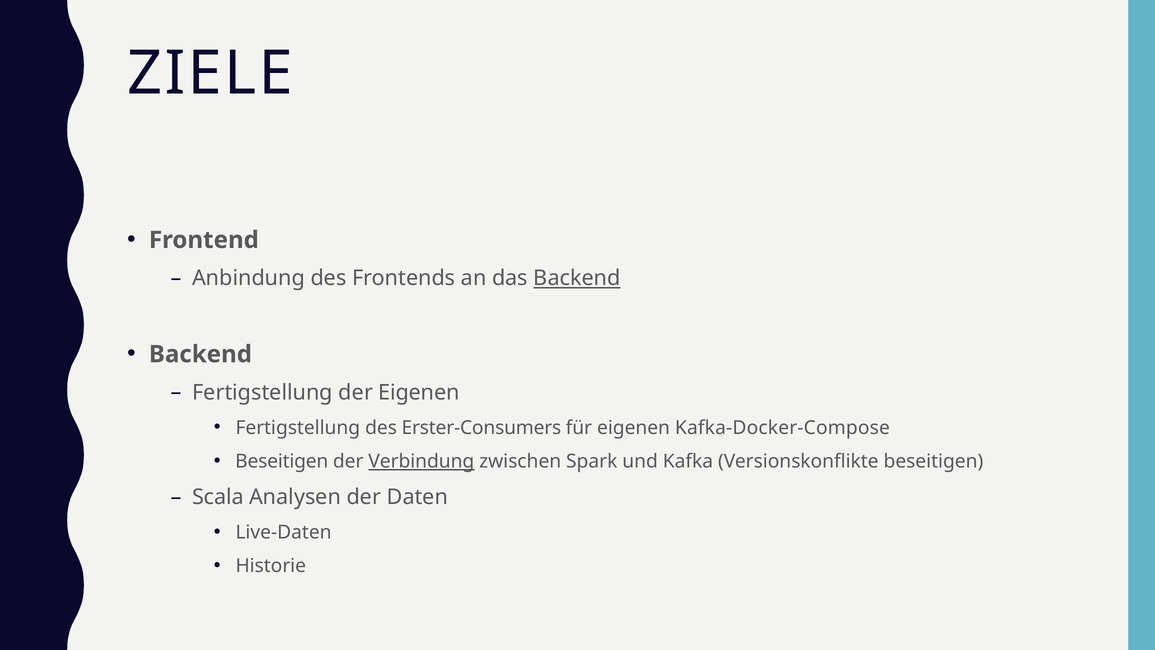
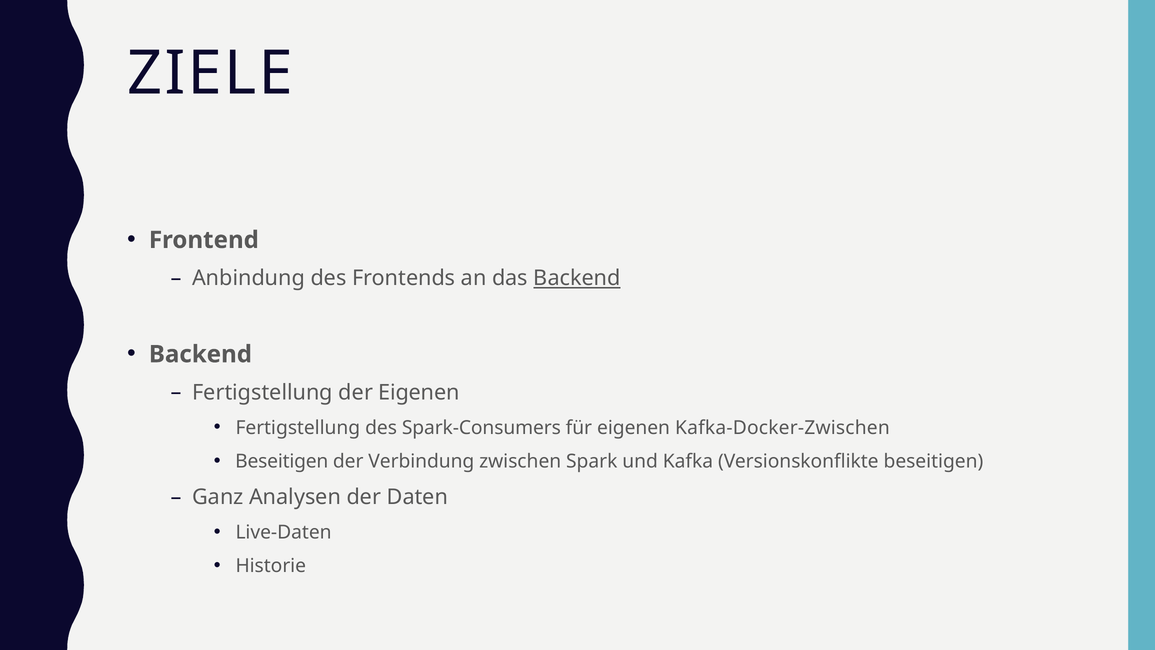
Erster-Consumers: Erster-Consumers -> Spark-Consumers (481, 427)
Kafka-Docker-Compose: Kafka-Docker-Compose -> Kafka-Docker-Zwischen (782, 427)
Verbindung underline: present -> none (421, 461)
Scala: Scala -> Ganz (218, 497)
